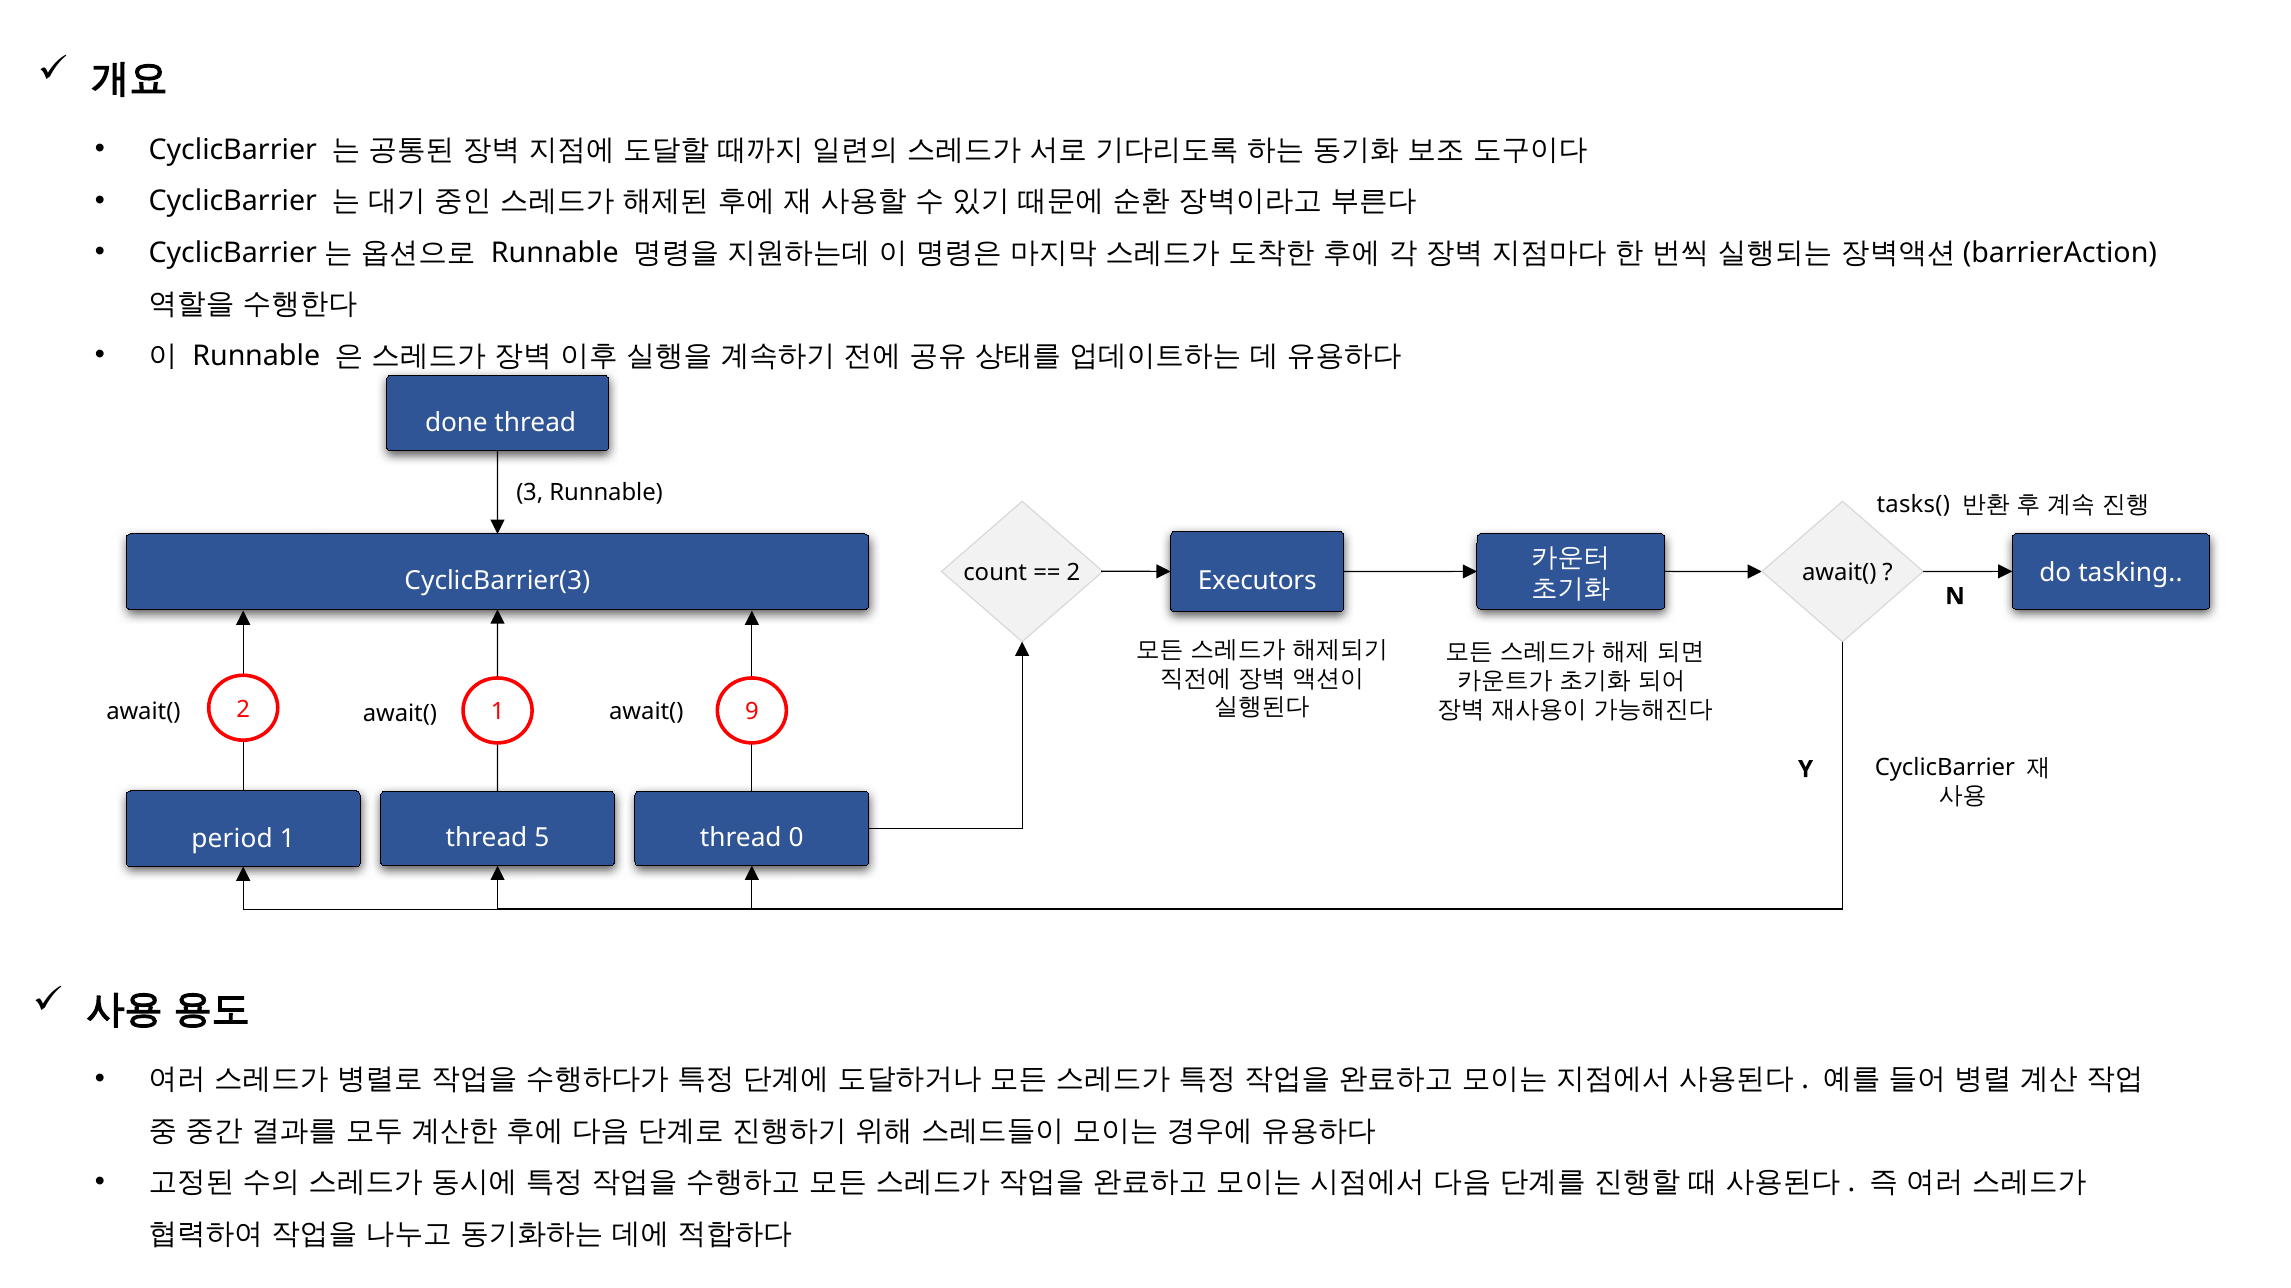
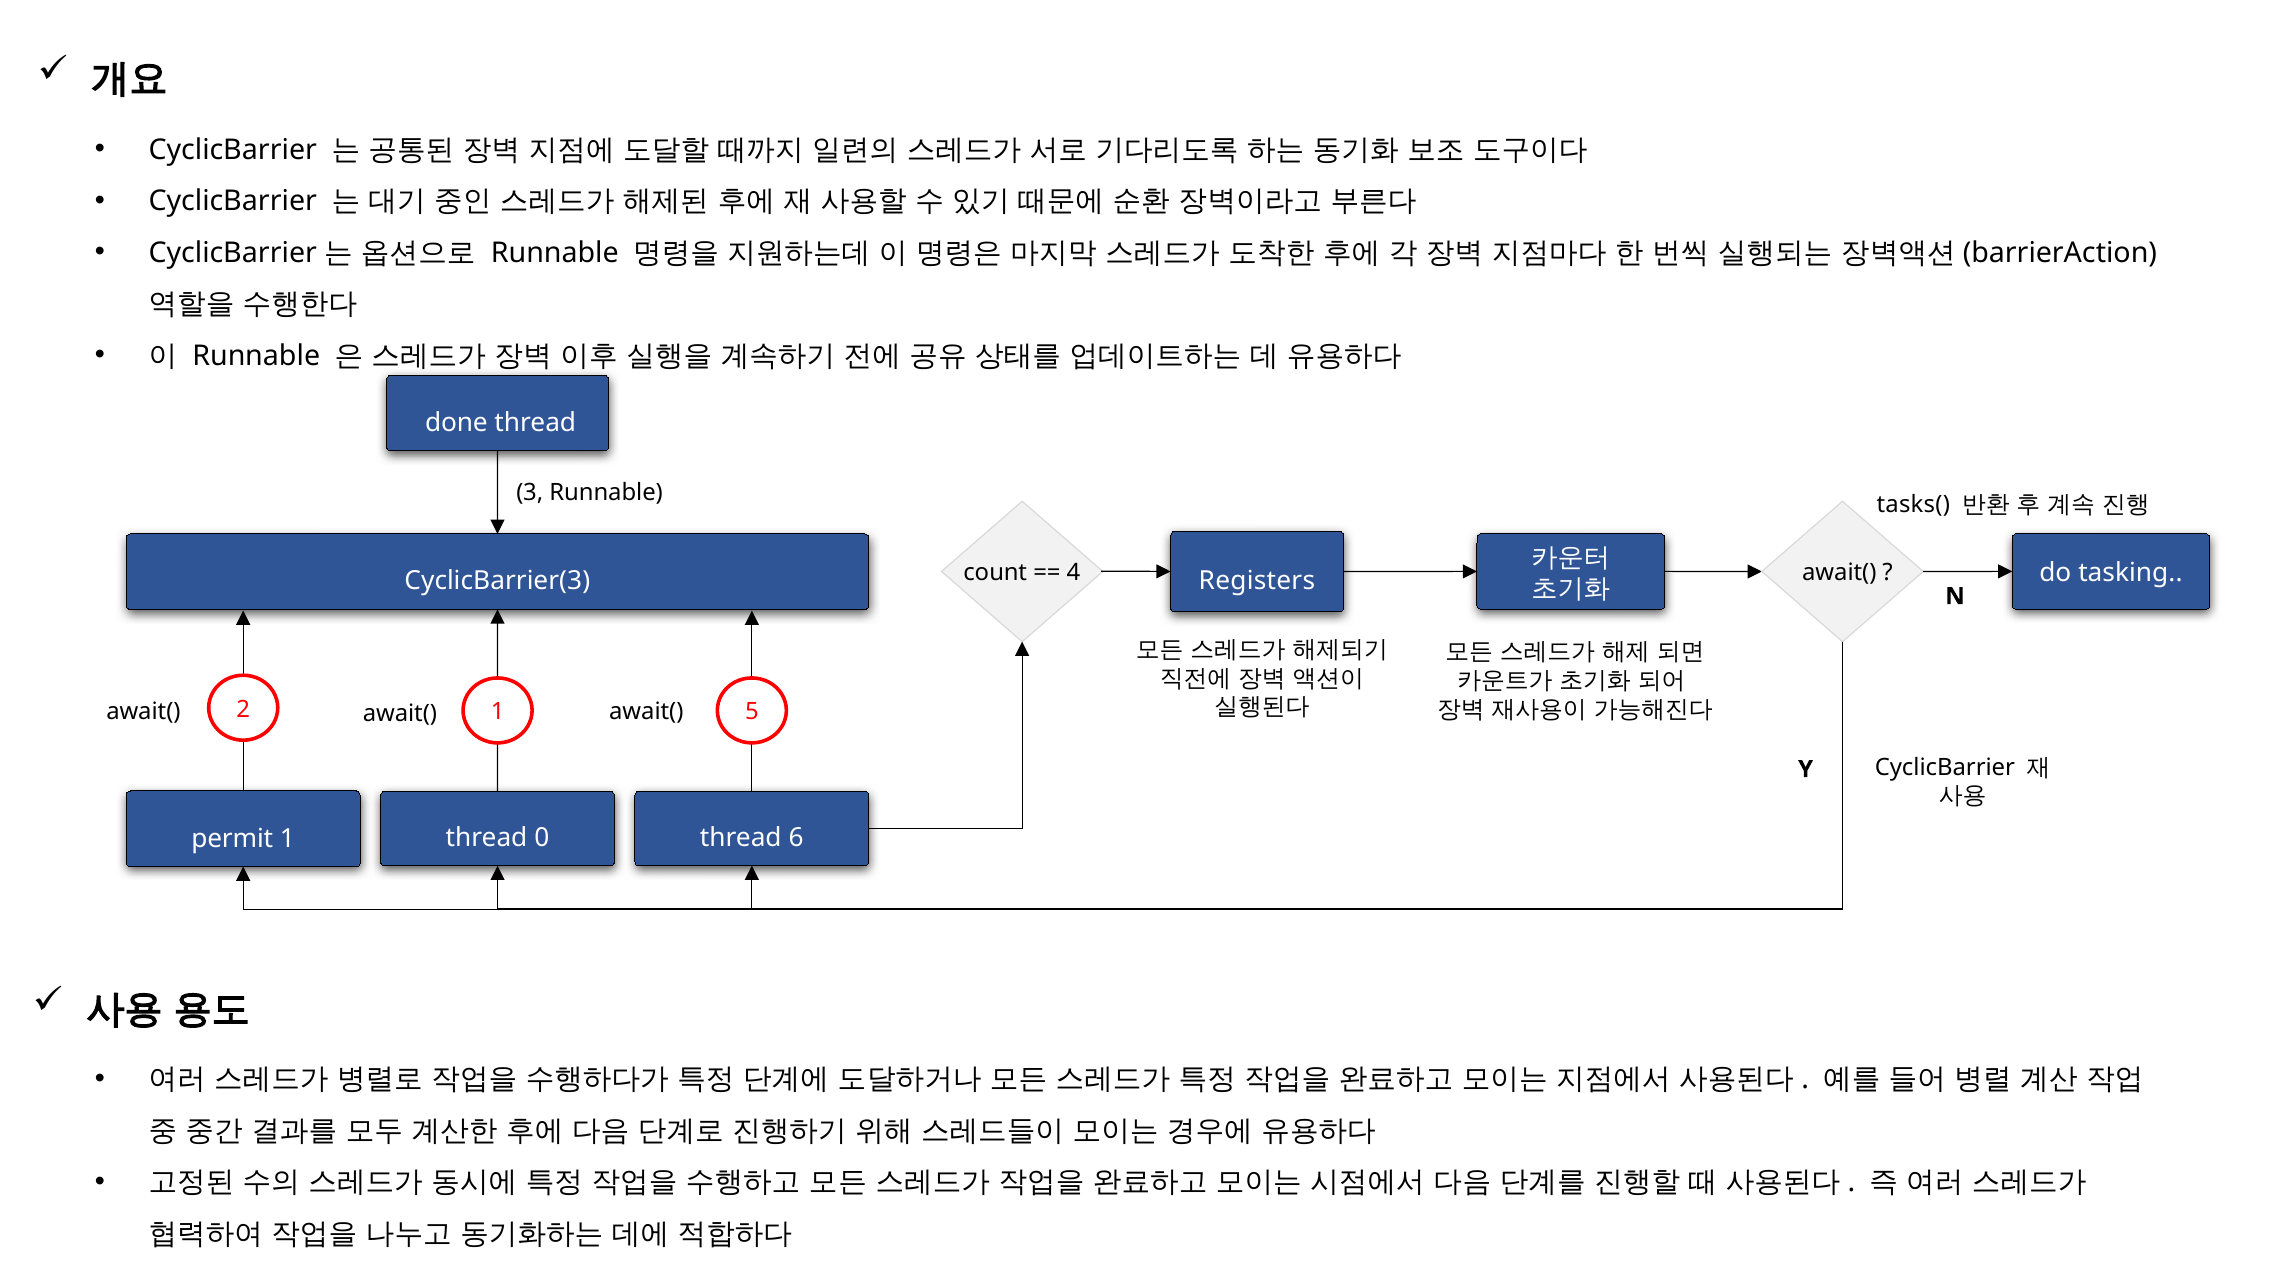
2: 2 -> 4 (1073, 573)
Executors: Executors -> Registers (1257, 581)
9: 9 -> 5 (752, 712)
period: period -> permit (232, 839)
5: 5 -> 0 (542, 839)
0: 0 -> 6 (796, 838)
